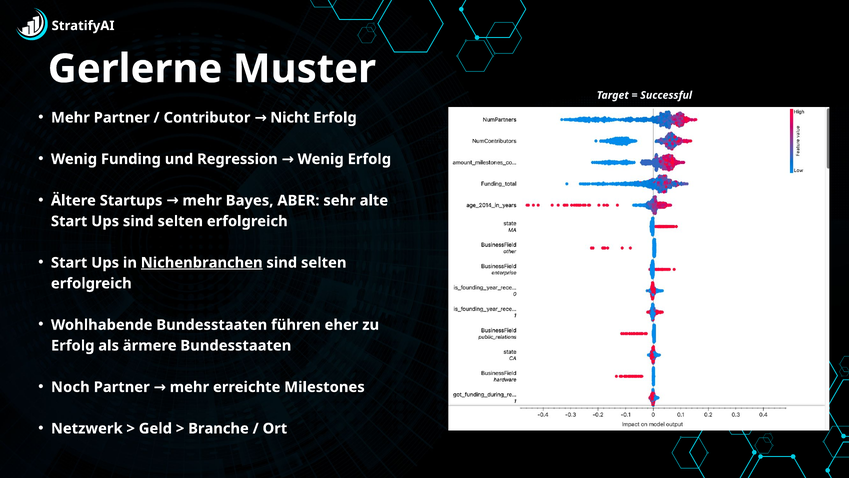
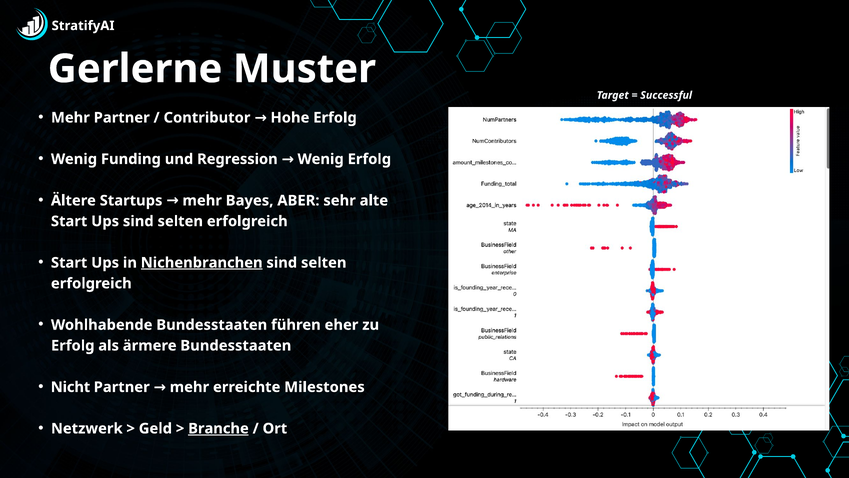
Nicht: Nicht -> Hohe (290, 118)
Noch: Noch -> Nicht (70, 387)
Branche underline: none -> present (218, 428)
